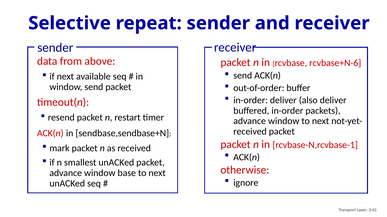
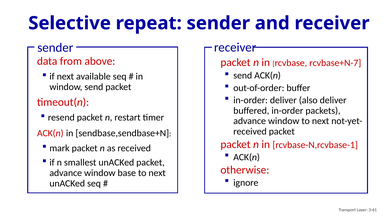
rcvbase+N-6: rcvbase+N-6 -> rcvbase+N-7 (335, 63)
